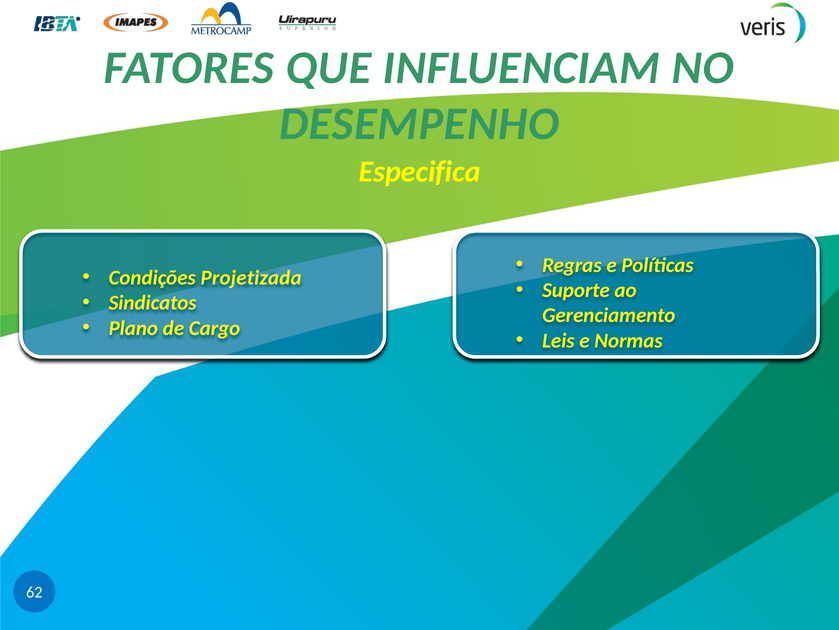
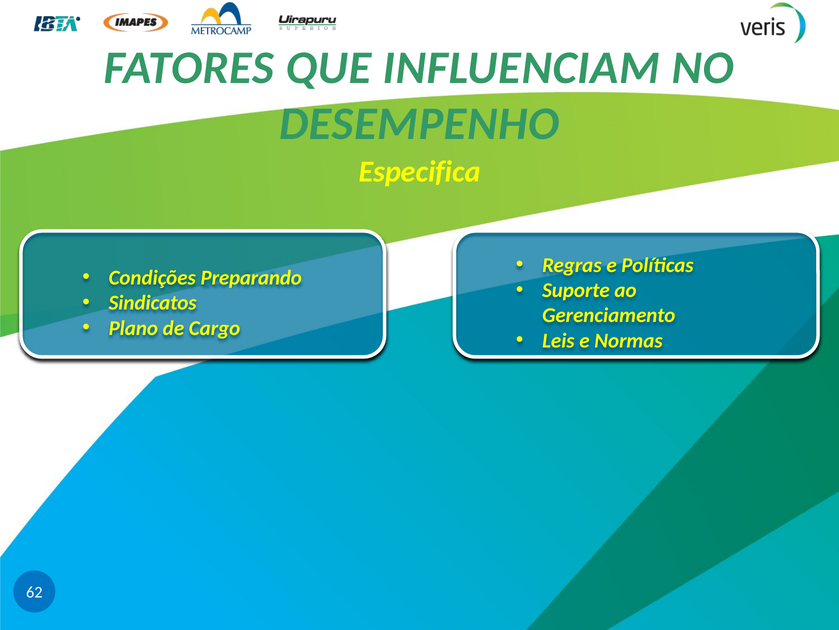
Projetizada: Projetizada -> Preparando (251, 277)
